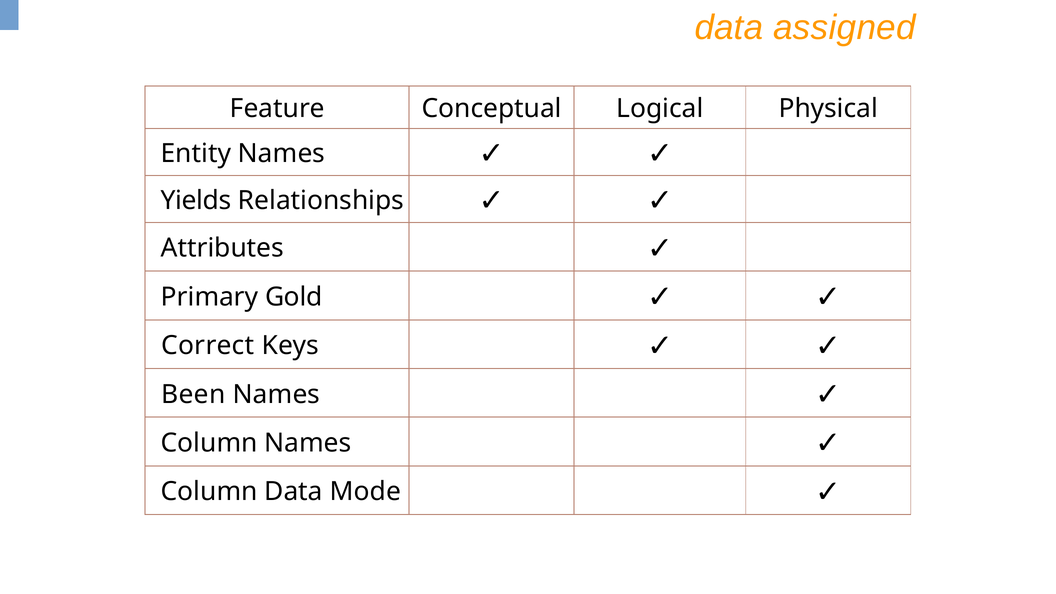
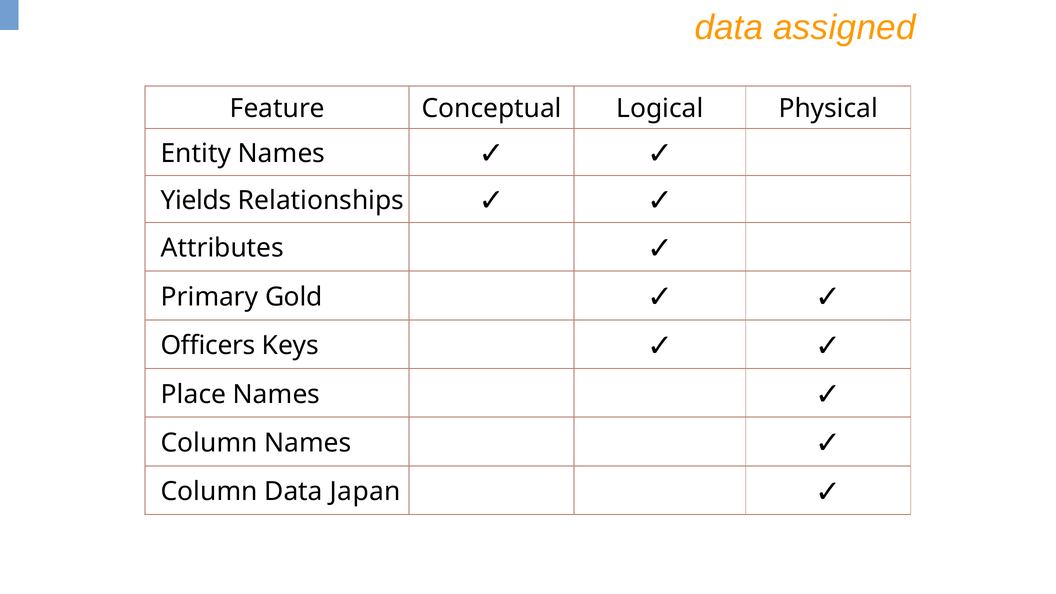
Correct: Correct -> Officers (208, 346)
Been: Been -> Place (193, 394)
Mode: Mode -> Japan (365, 492)
